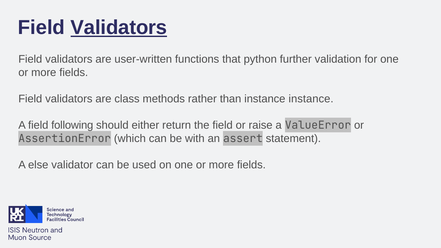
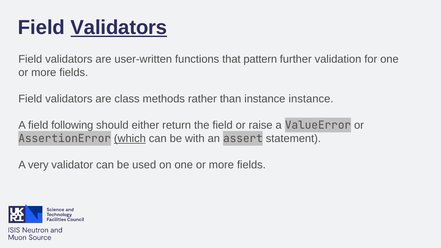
python: python -> pattern (260, 59)
which underline: none -> present (130, 139)
else: else -> very (38, 165)
